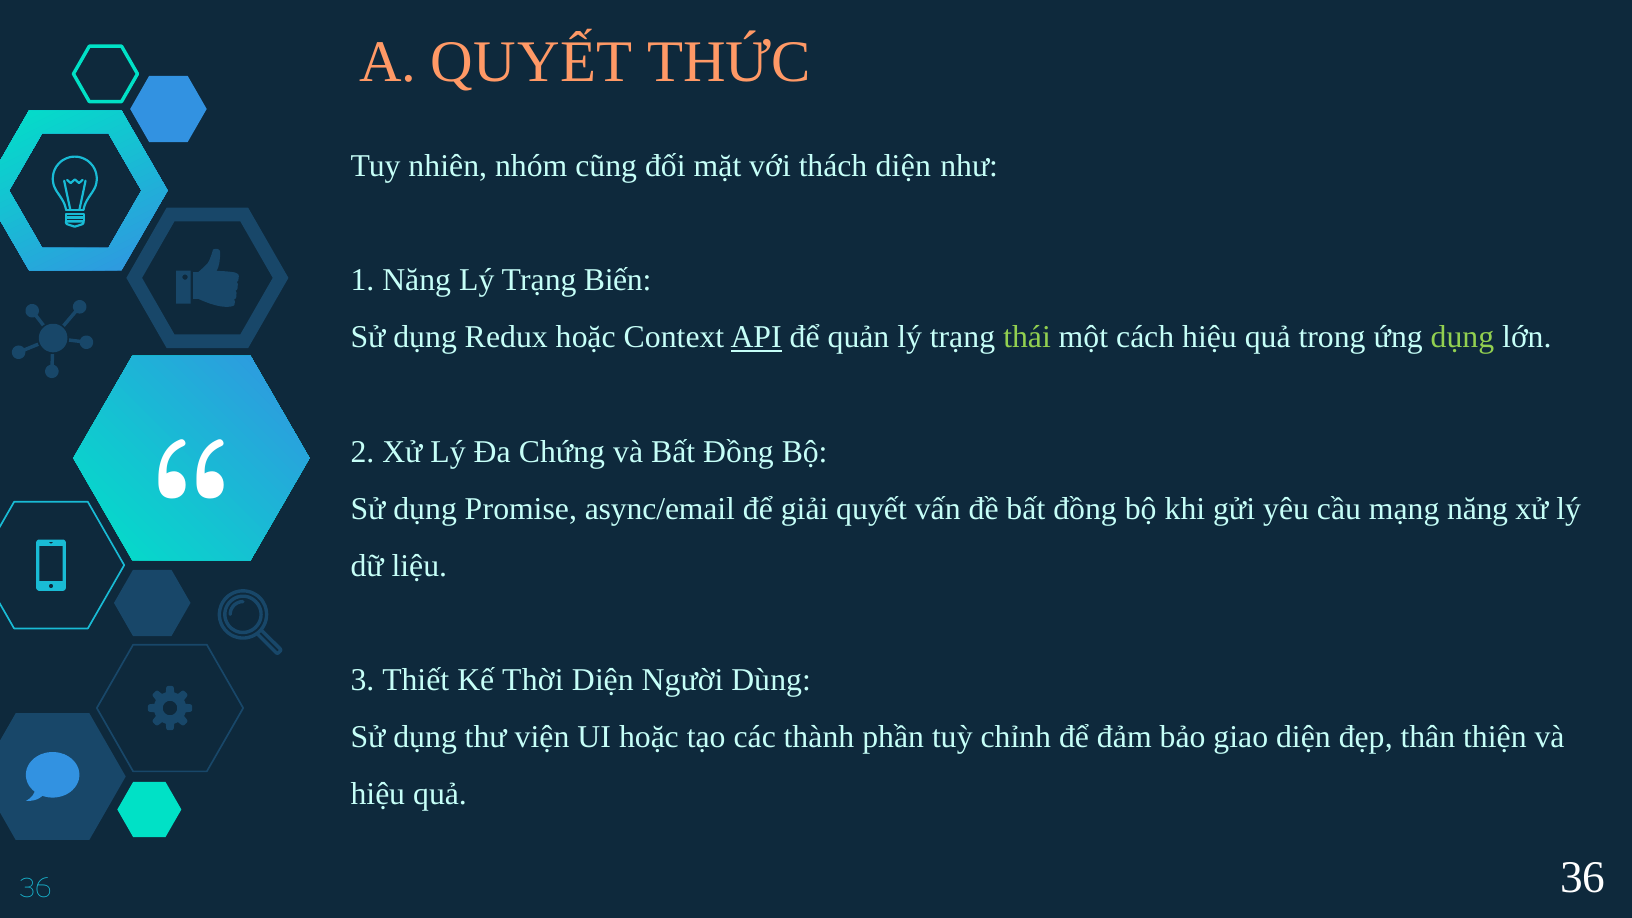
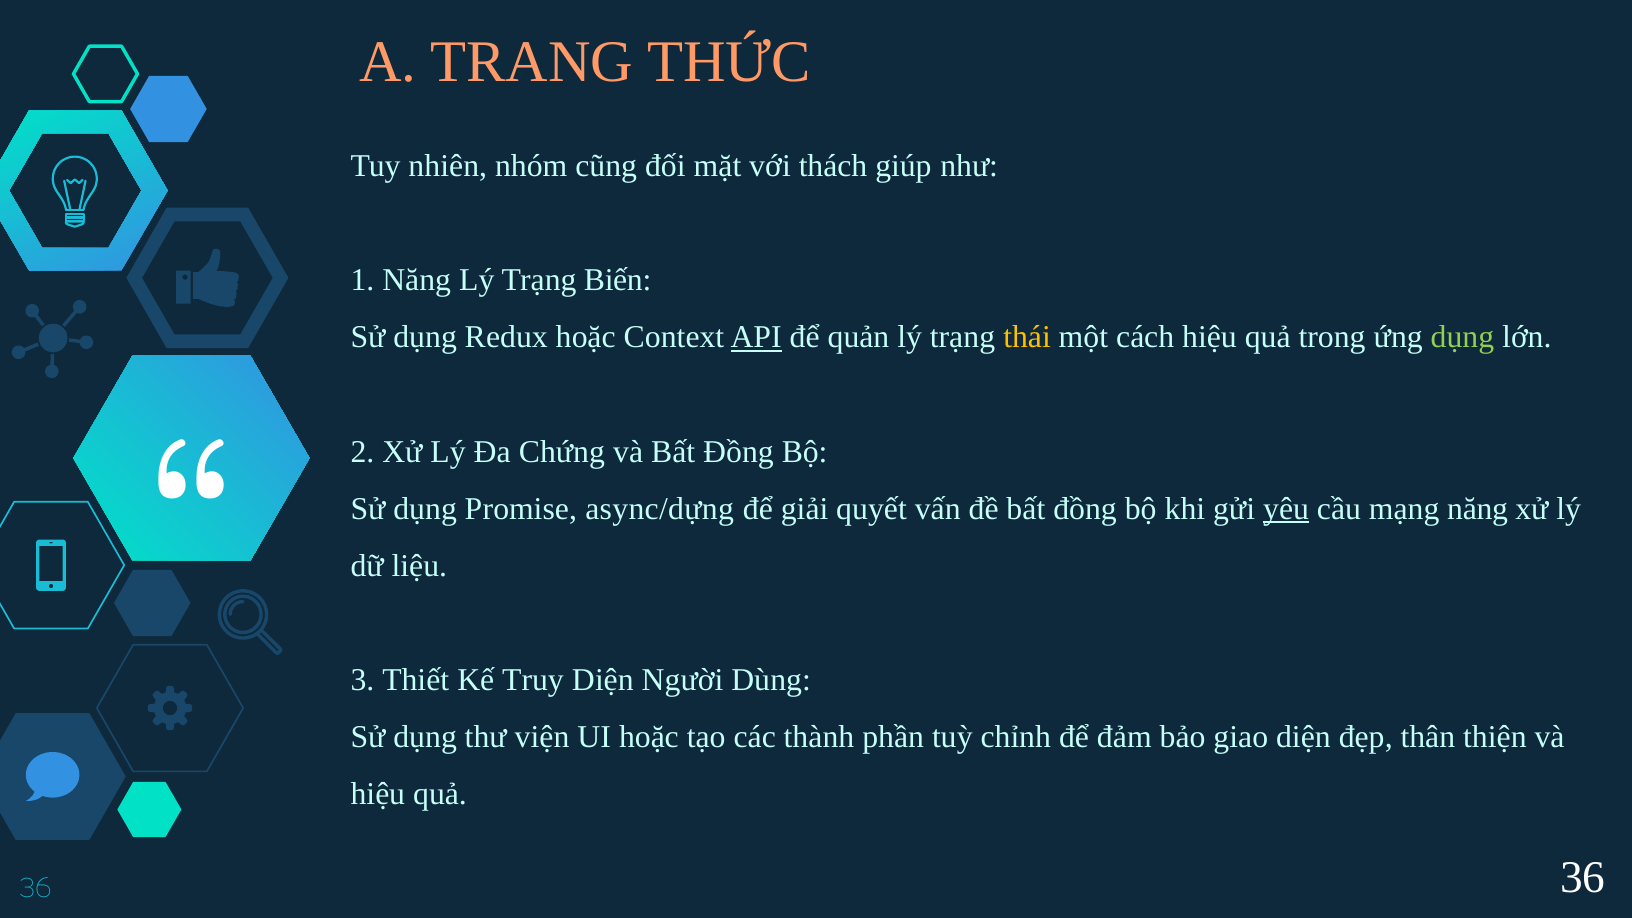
A QUYẾT: QUYẾT -> TRANG (532, 62)
thách diện: diện -> giúp (903, 166)
thái colour: light green -> yellow (1027, 337)
async/email: async/email -> async/dựng (660, 509)
yêu underline: none -> present (1286, 509)
Thời: Thời -> Truy (533, 680)
